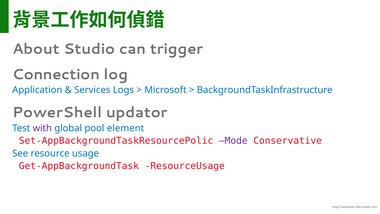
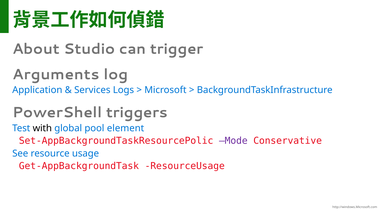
Connection: Connection -> Arguments (56, 74)
updator: updator -> triggers (137, 112)
with colour: purple -> black (42, 128)
